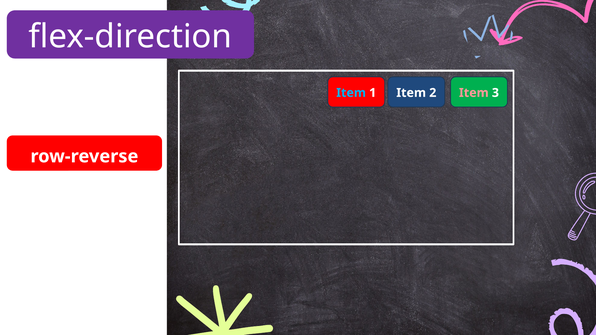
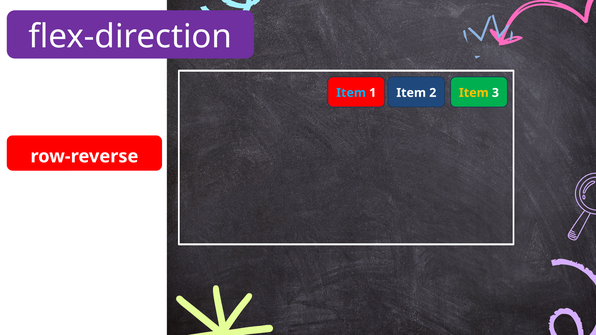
Item colour: pink -> yellow (474, 93)
